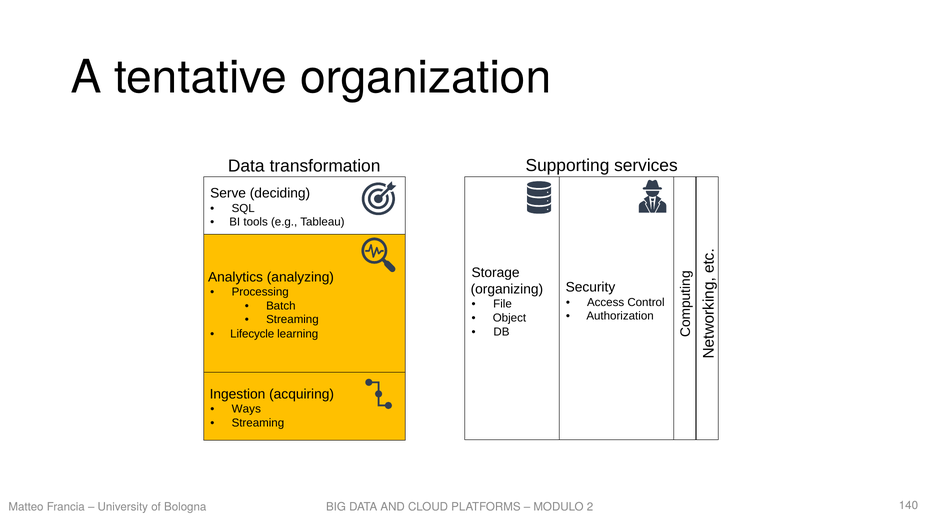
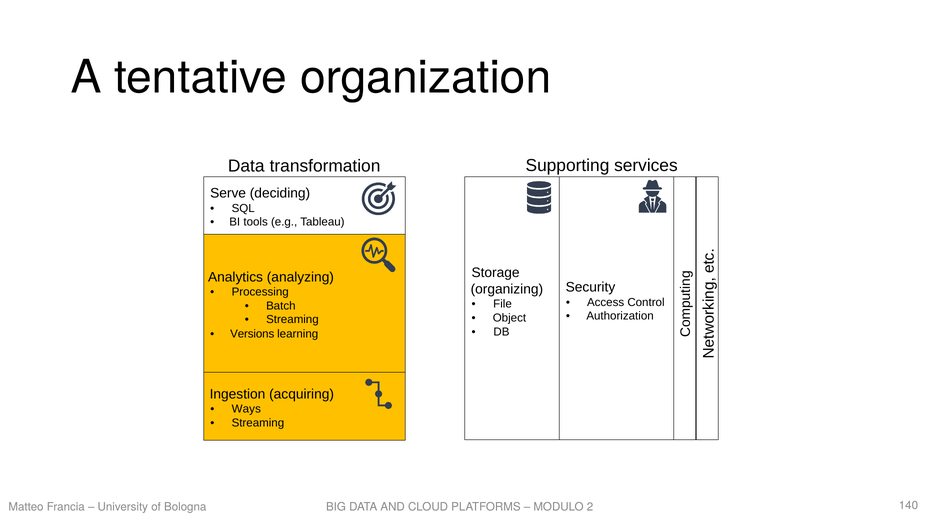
Lifecycle: Lifecycle -> Versions (252, 334)
